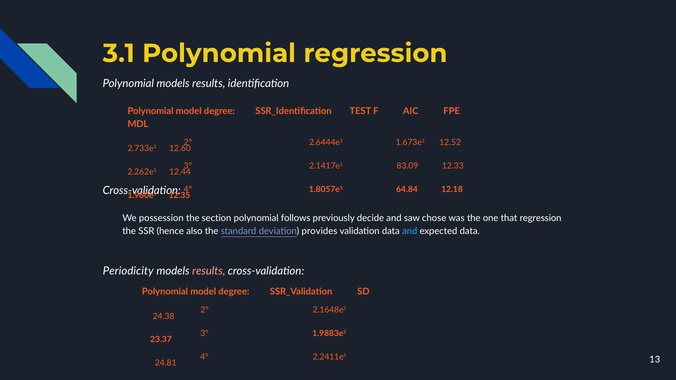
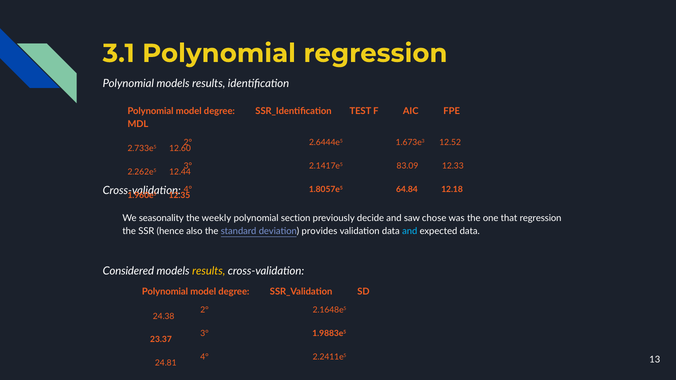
possession: possession -> seasonality (161, 218)
section: section -> weekly (216, 218)
follows: follows -> section (296, 218)
Periodicity: Periodicity -> Considered (128, 271)
results colour: pink -> yellow (209, 271)
